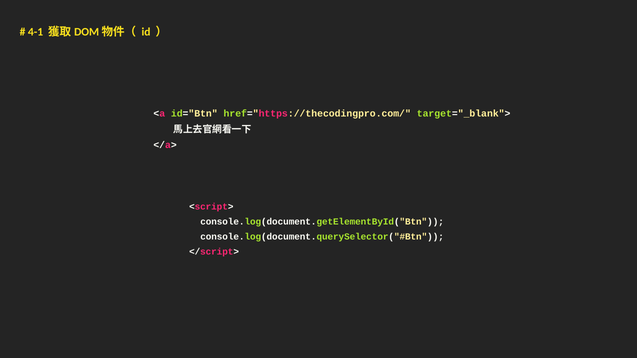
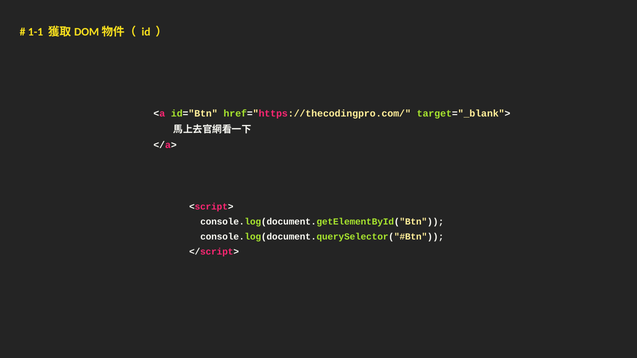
4-1: 4-1 -> 1-1 (36, 32)
